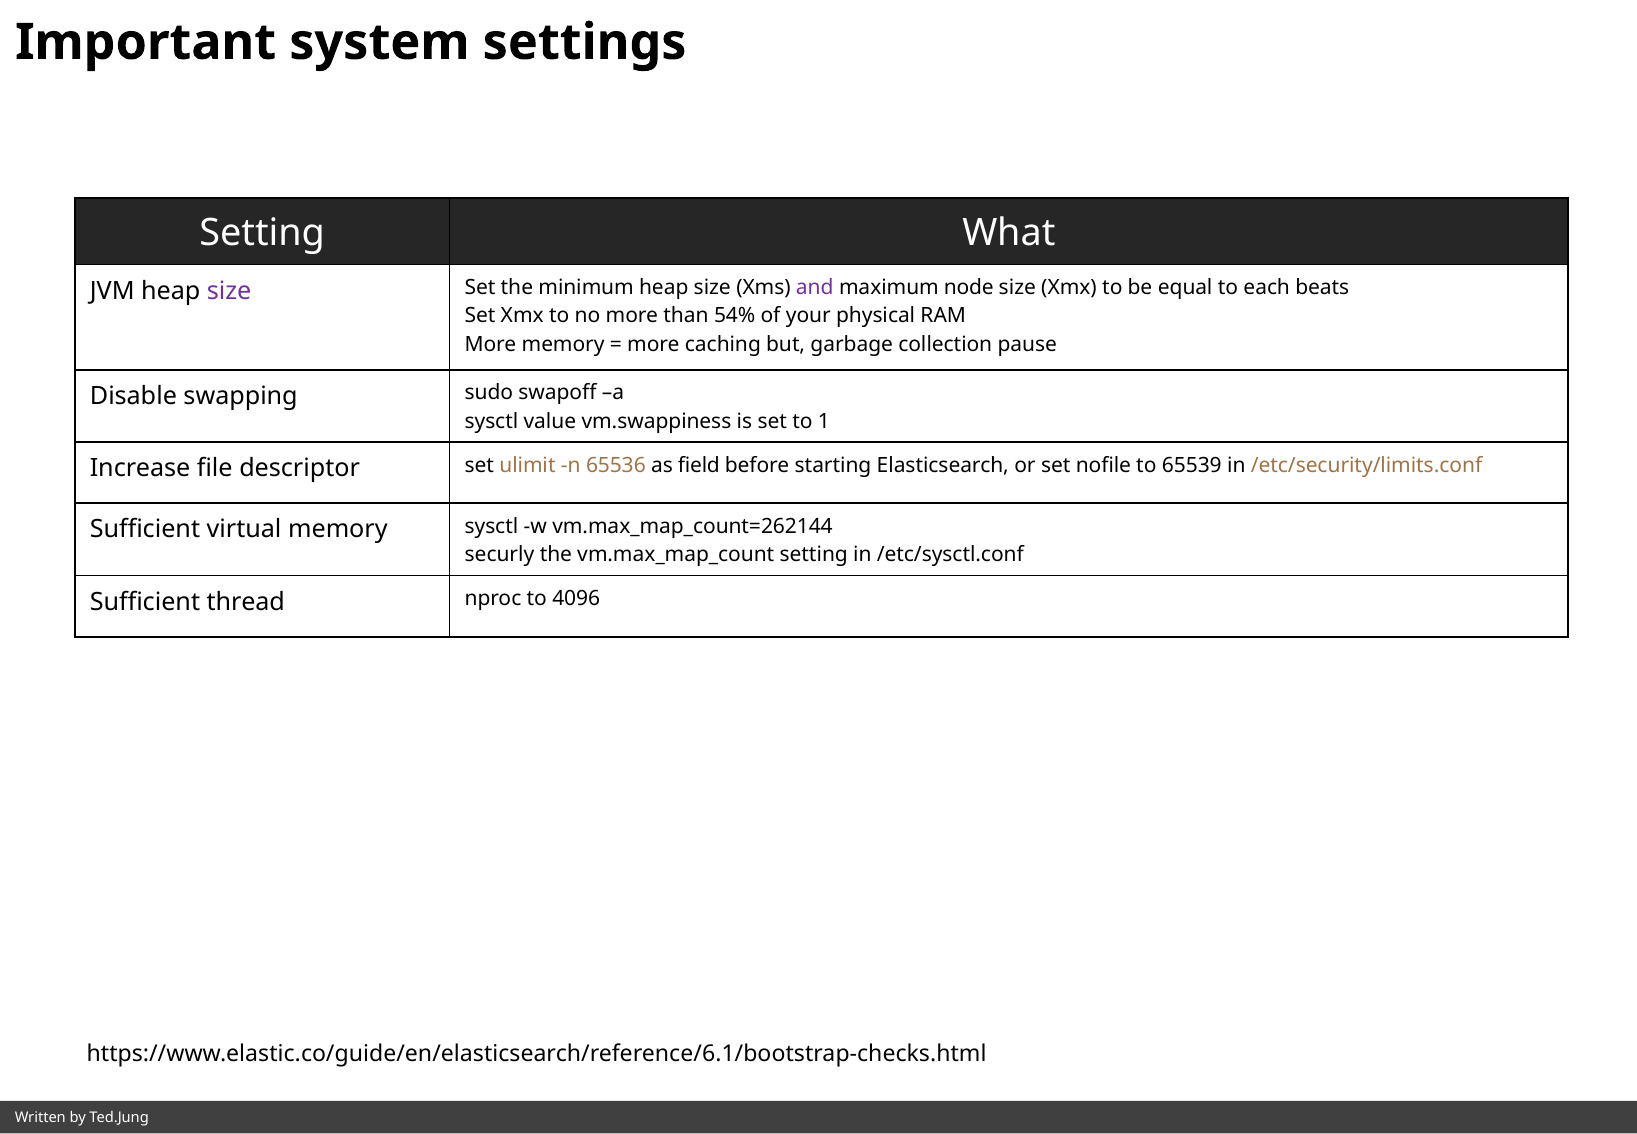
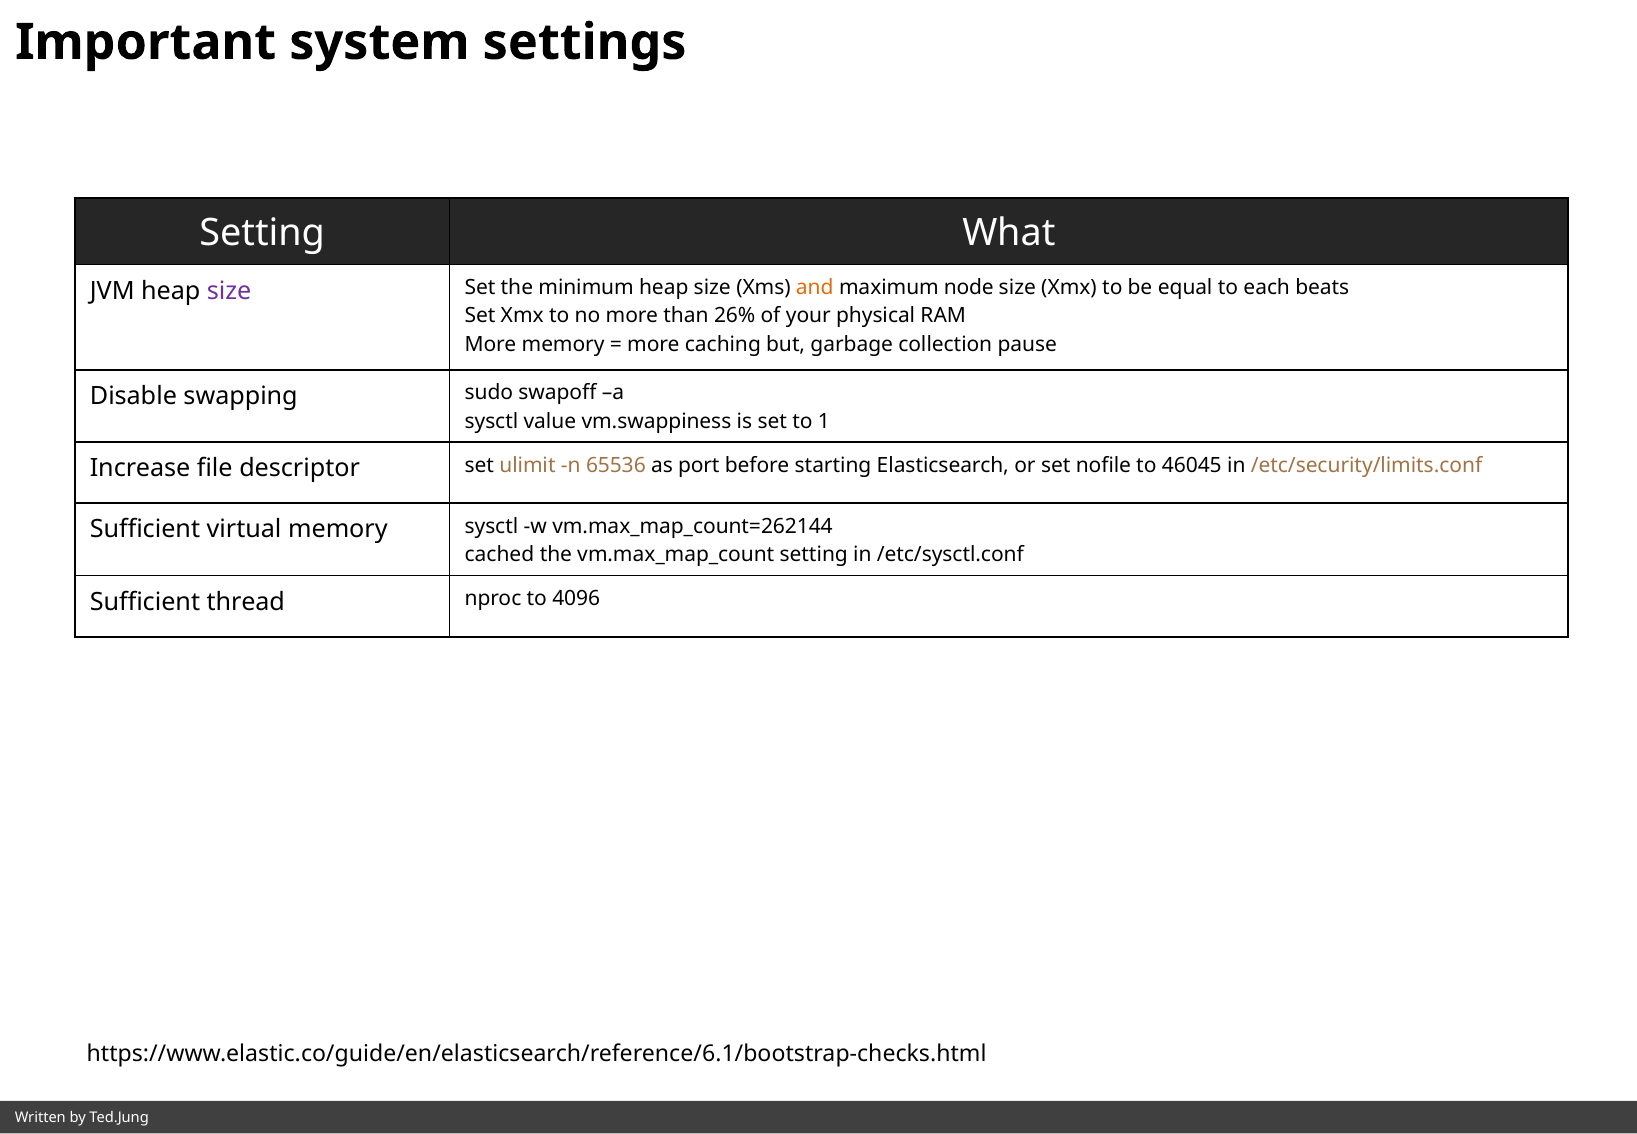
and colour: purple -> orange (815, 287)
54%: 54% -> 26% (735, 316)
field: field -> port (699, 465)
65539: 65539 -> 46045 (1192, 465)
securly: securly -> cached (499, 555)
